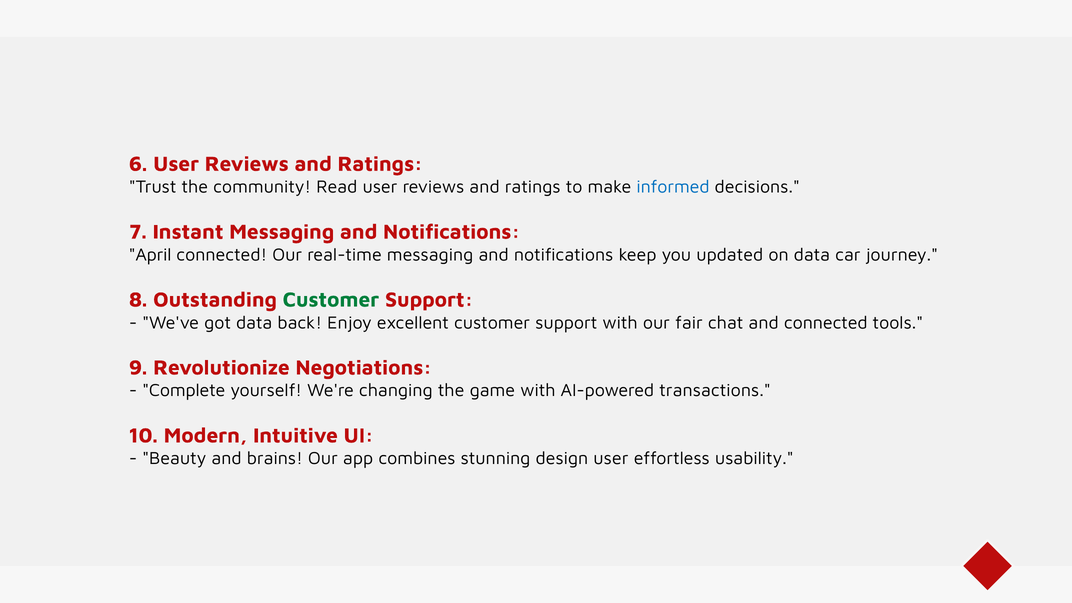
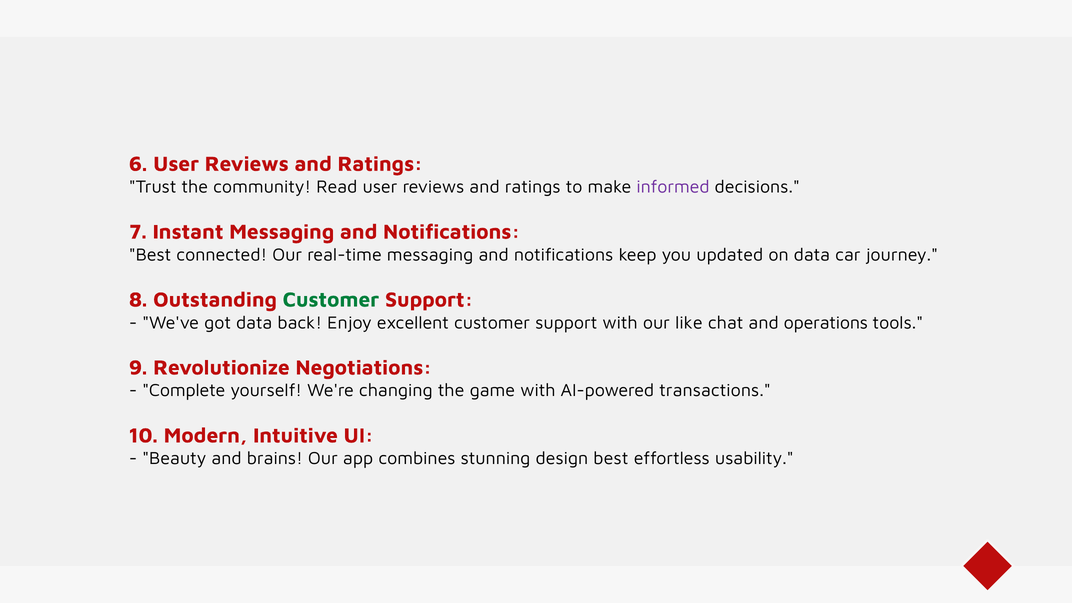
informed colour: blue -> purple (673, 187)
April: April -> Best (150, 255)
fair: fair -> like (689, 323)
and connected: connected -> operations (826, 323)
design user: user -> best (611, 459)
